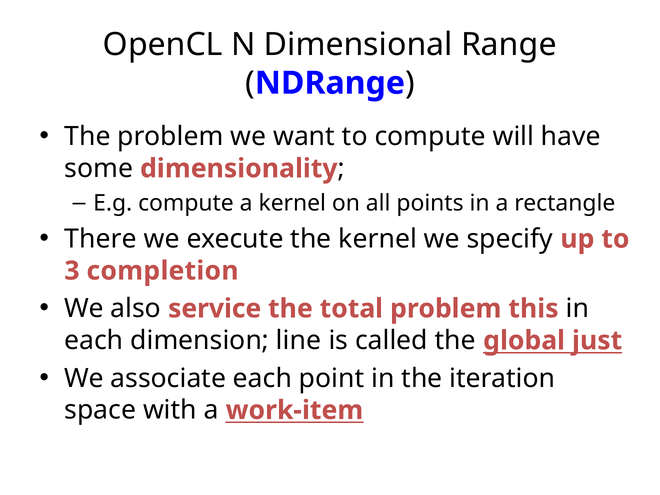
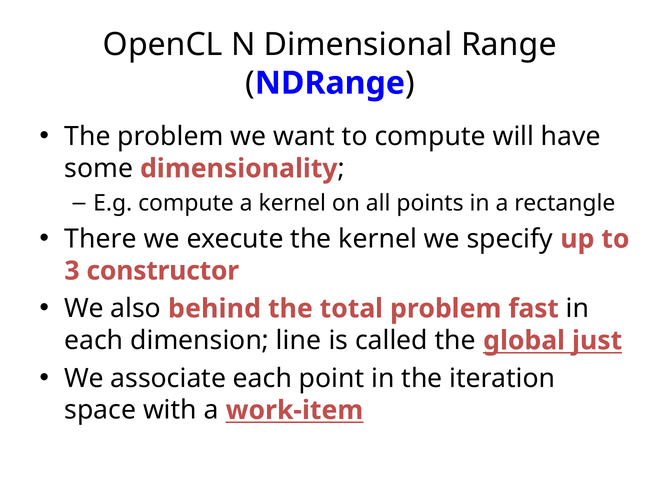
completion: completion -> constructor (163, 271)
service: service -> behind (215, 309)
this: this -> fast (534, 309)
